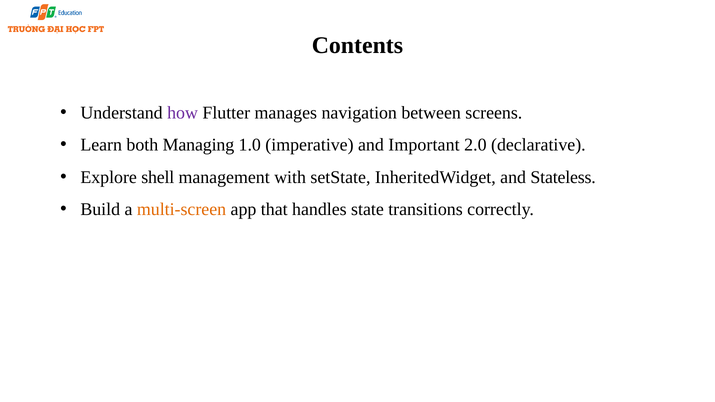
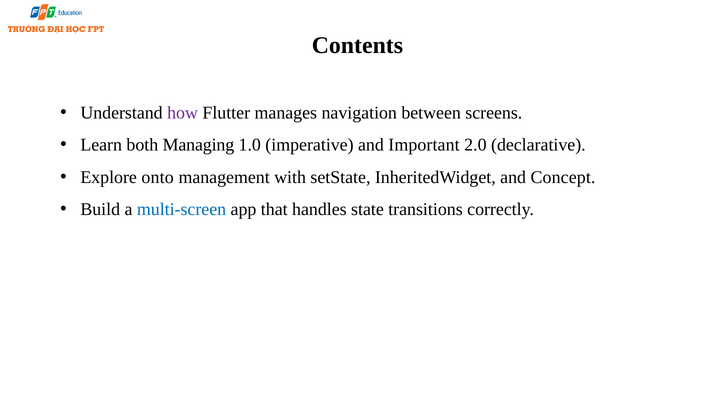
shell: shell -> onto (158, 177)
Stateless: Stateless -> Concept (563, 177)
multi-screen colour: orange -> blue (182, 209)
